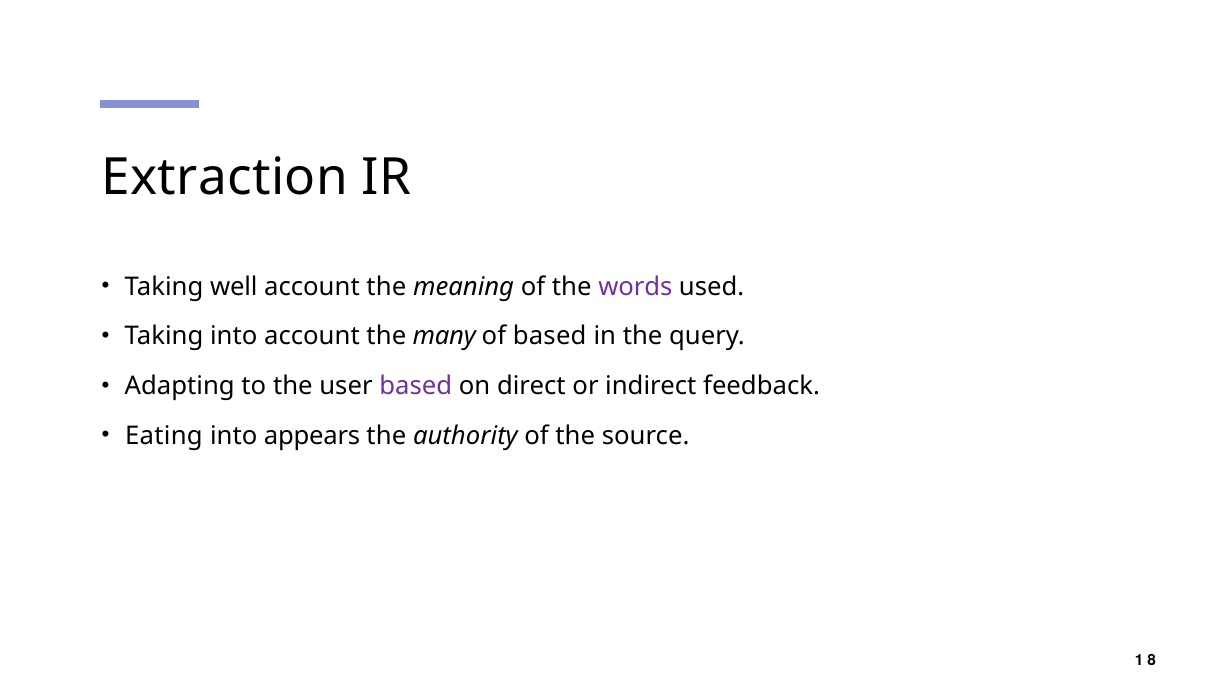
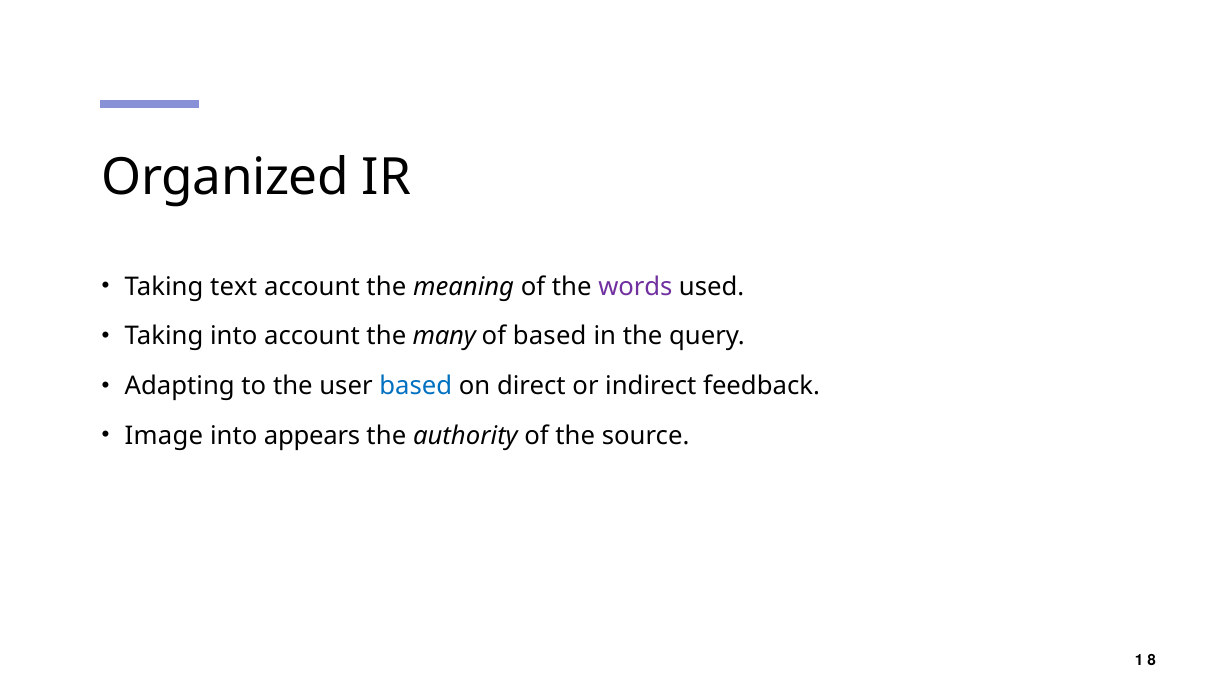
Extraction: Extraction -> Organized (225, 178)
well: well -> text (234, 287)
based colour: purple -> blue (416, 386)
Eating: Eating -> Image (164, 436)
